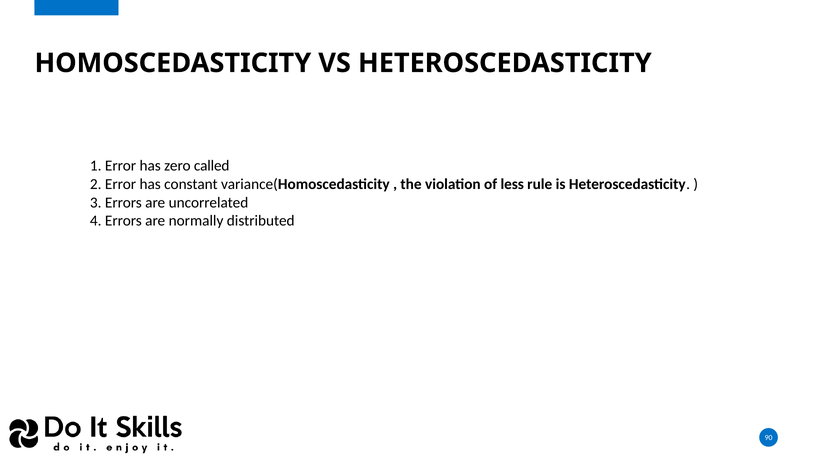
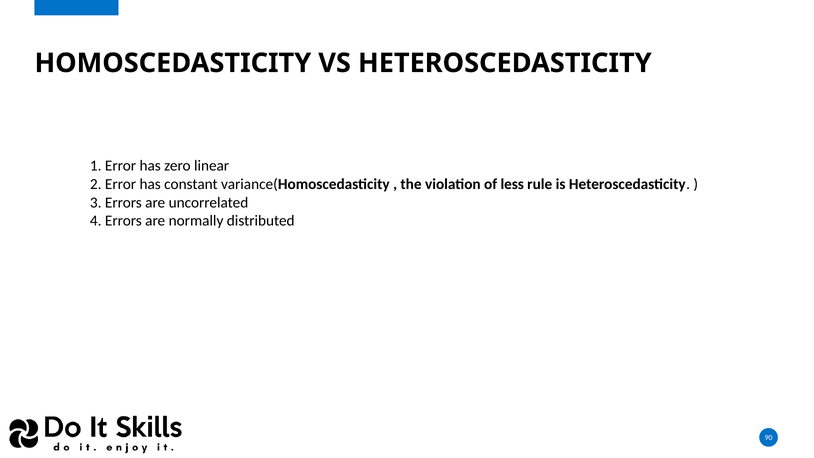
called: called -> linear (212, 166)
